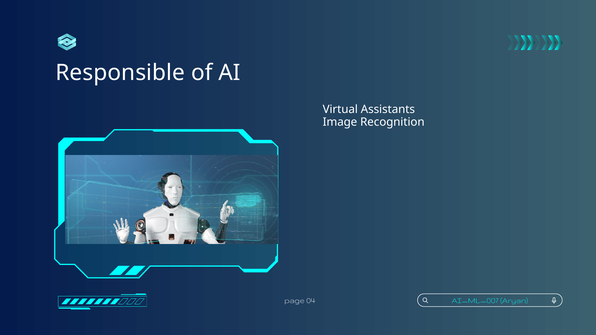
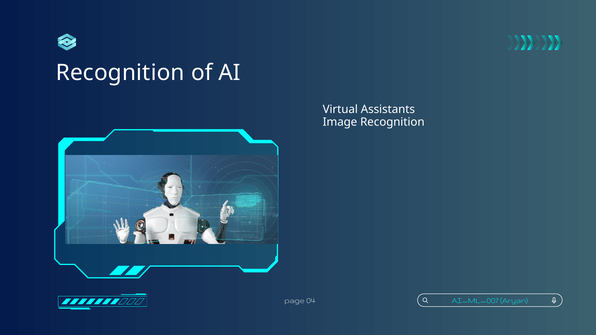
Responsible: Responsible -> Recognition (120, 73)
